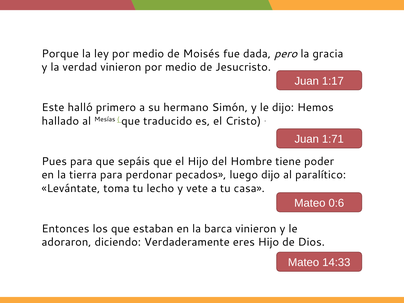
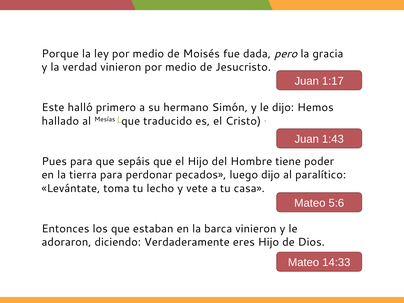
1:71: 1:71 -> 1:43 (333, 139)
0:6: 0:6 -> 5:6 (336, 203)
